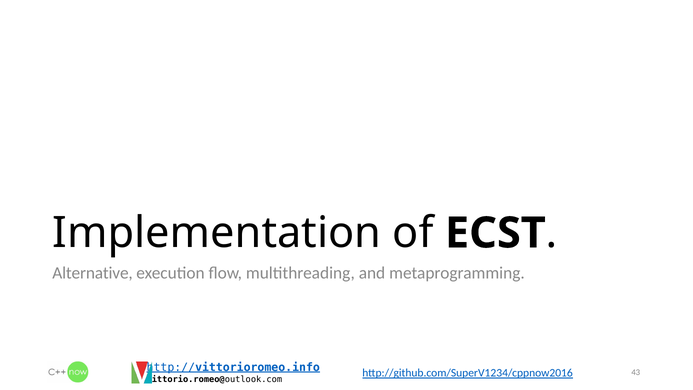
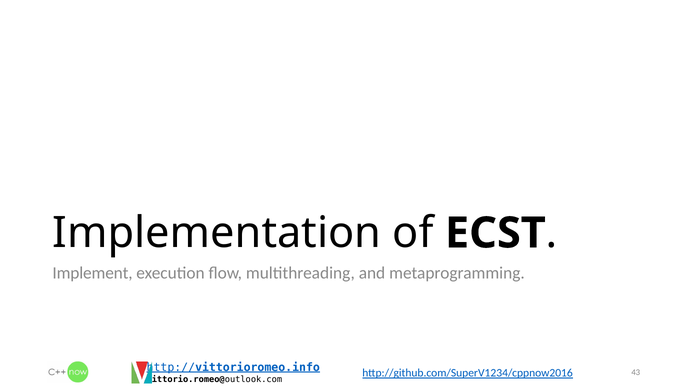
Alternative: Alternative -> Implement (93, 273)
